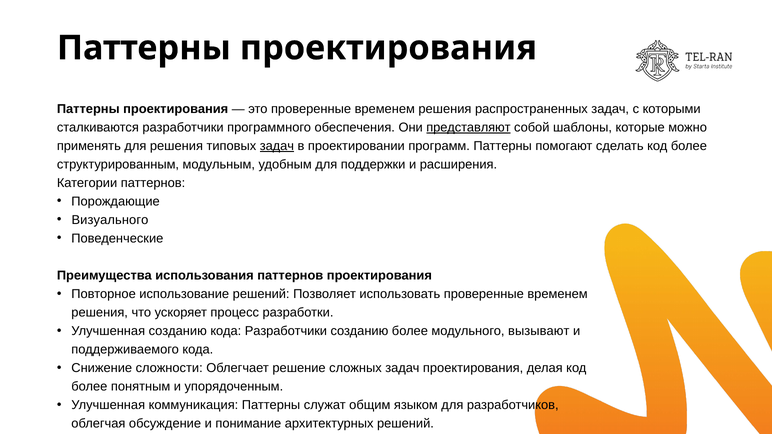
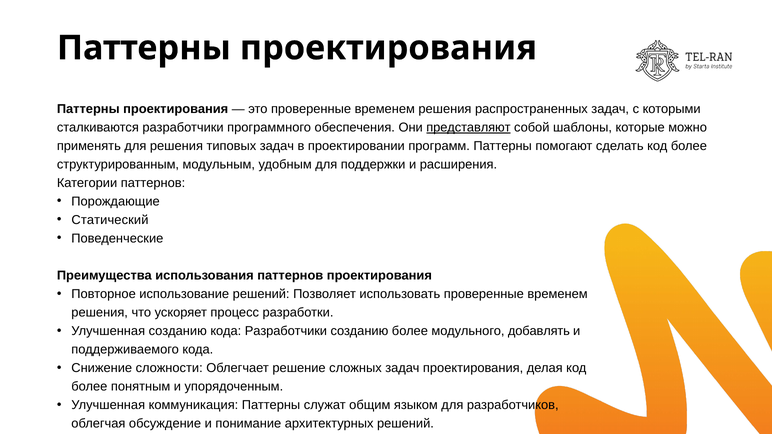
задач underline: present -> none (277, 146)
Визуального: Визуального -> Статический (110, 220)
вызывают: вызывают -> добавлять (539, 331)
